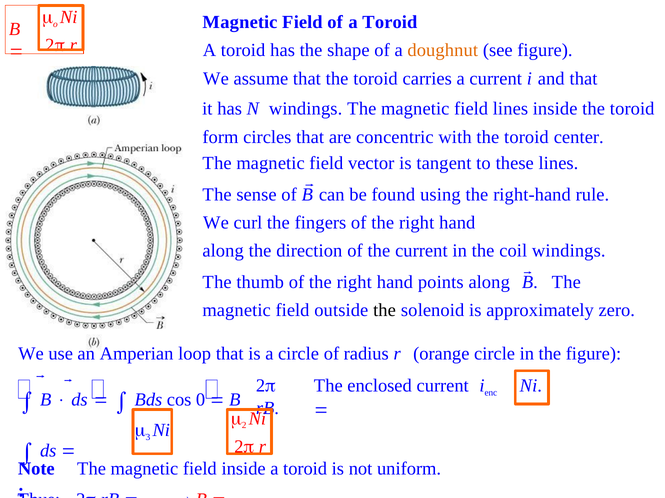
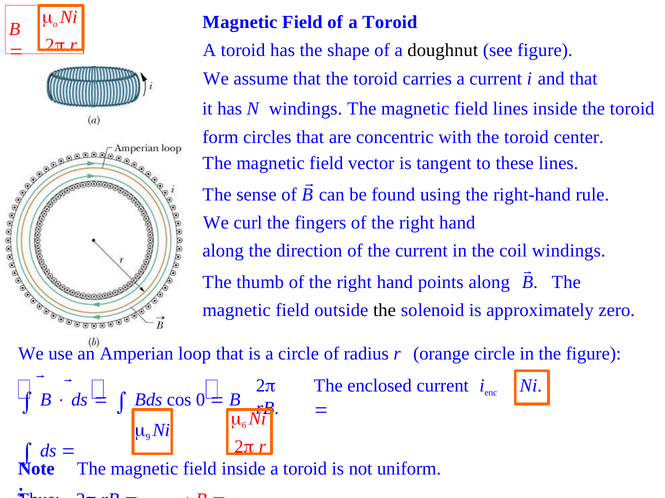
doughnut colour: orange -> black (443, 50)
2: 2 -> 6 (244, 426)
3: 3 -> 9 (148, 438)
